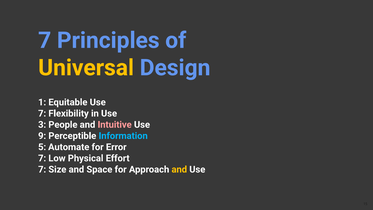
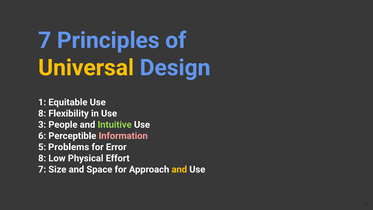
7: 7 -> 8 (42, 113)
Intuitive colour: pink -> light green (115, 125)
9: 9 -> 6 (42, 136)
Information colour: light blue -> pink (123, 136)
Automate: Automate -> Problems (69, 147)
7: 7 -> 8 (42, 158)
